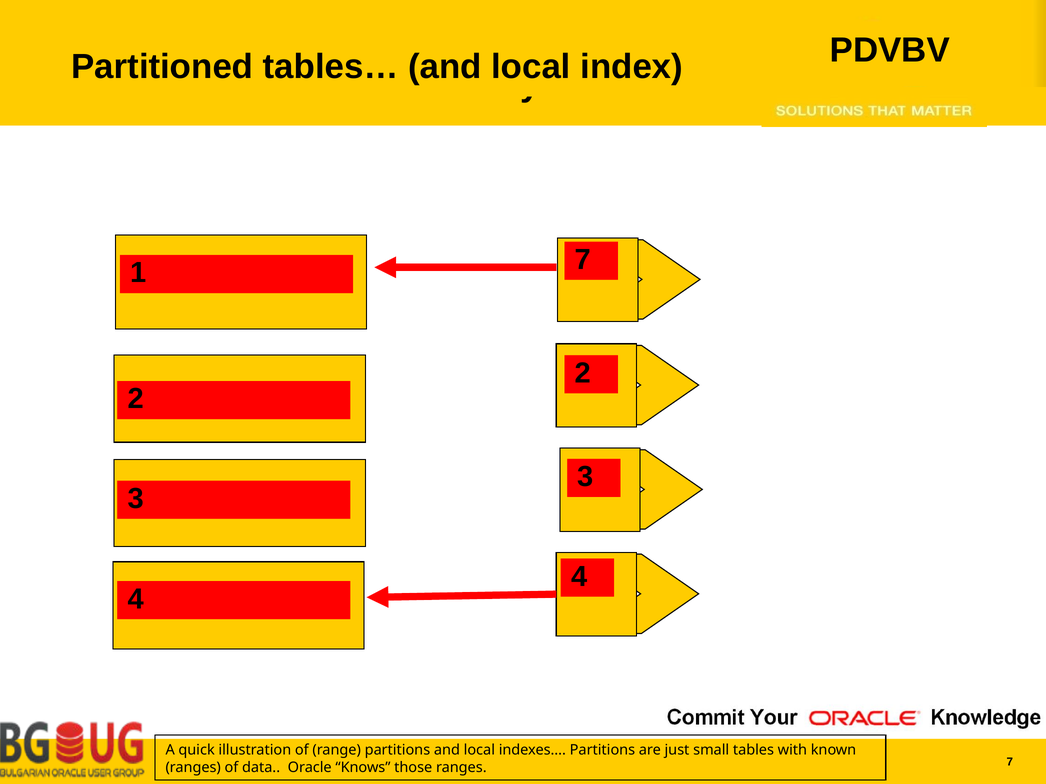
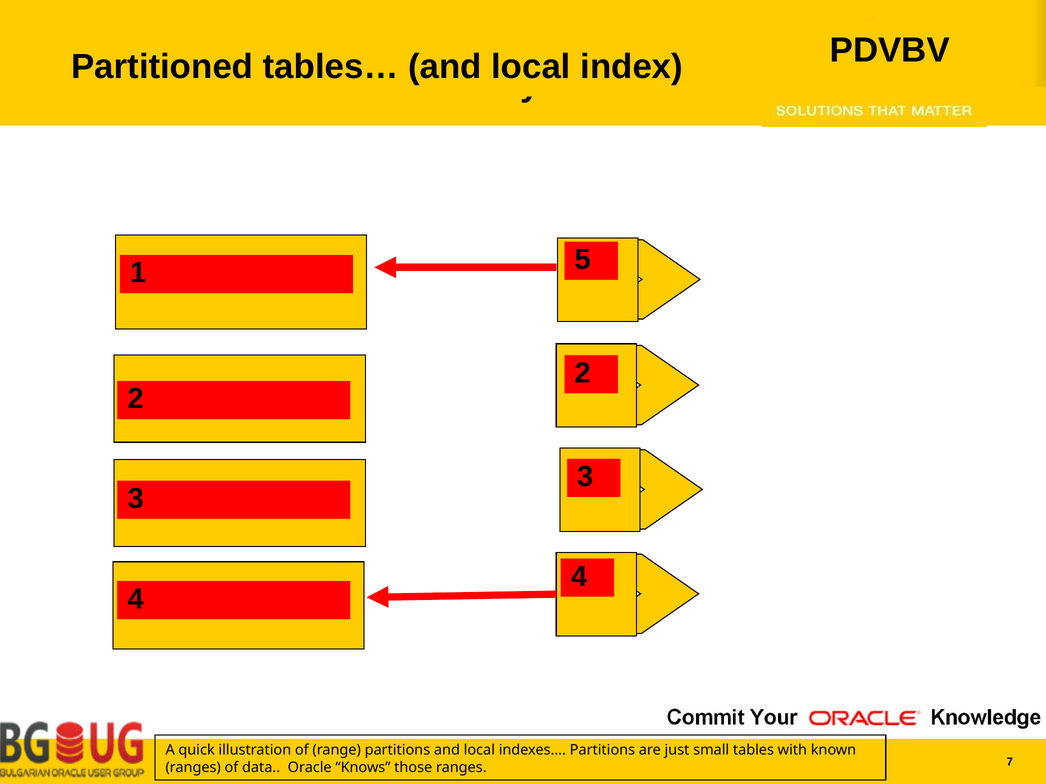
1 7: 7 -> 5 (583, 260)
